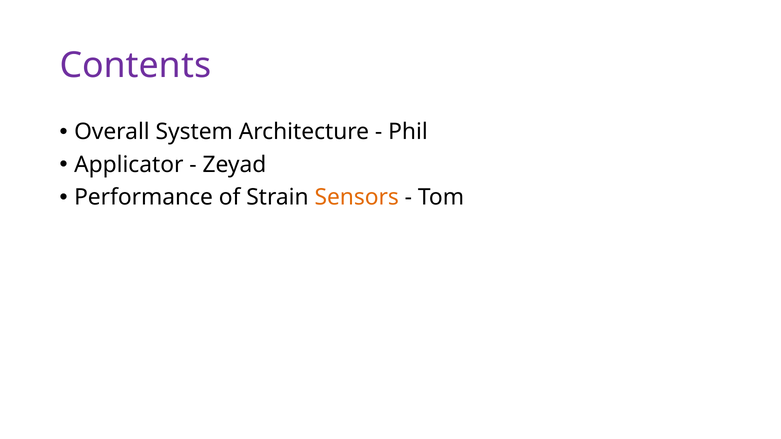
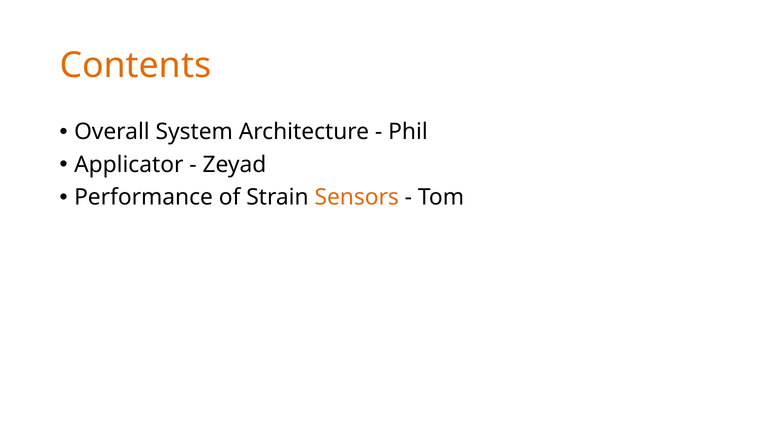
Contents colour: purple -> orange (135, 66)
